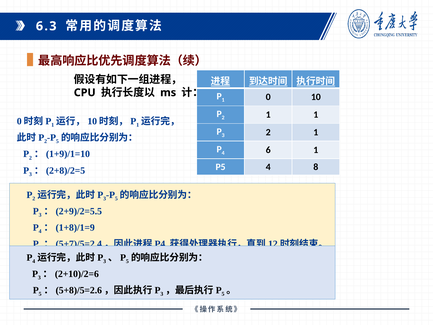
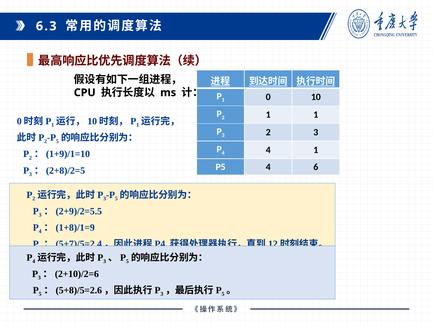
3 2 1: 1 -> 3 (316, 132)
4 6: 6 -> 4 (268, 150)
8: 8 -> 6 (316, 167)
